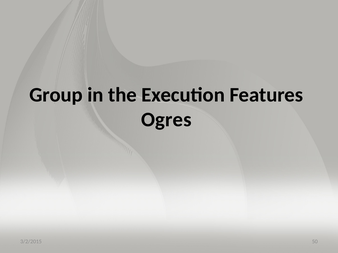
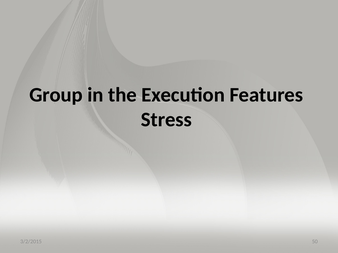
Ogres: Ogres -> Stress (166, 120)
